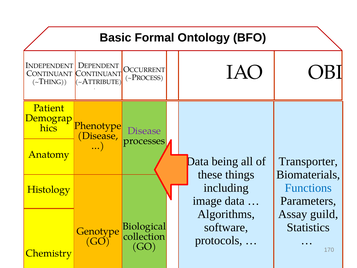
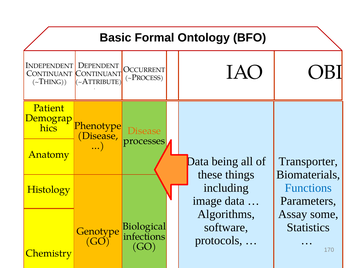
Disease colour: purple -> orange (144, 131)
guild: guild -> some (324, 214)
collection: collection -> infections (144, 236)
